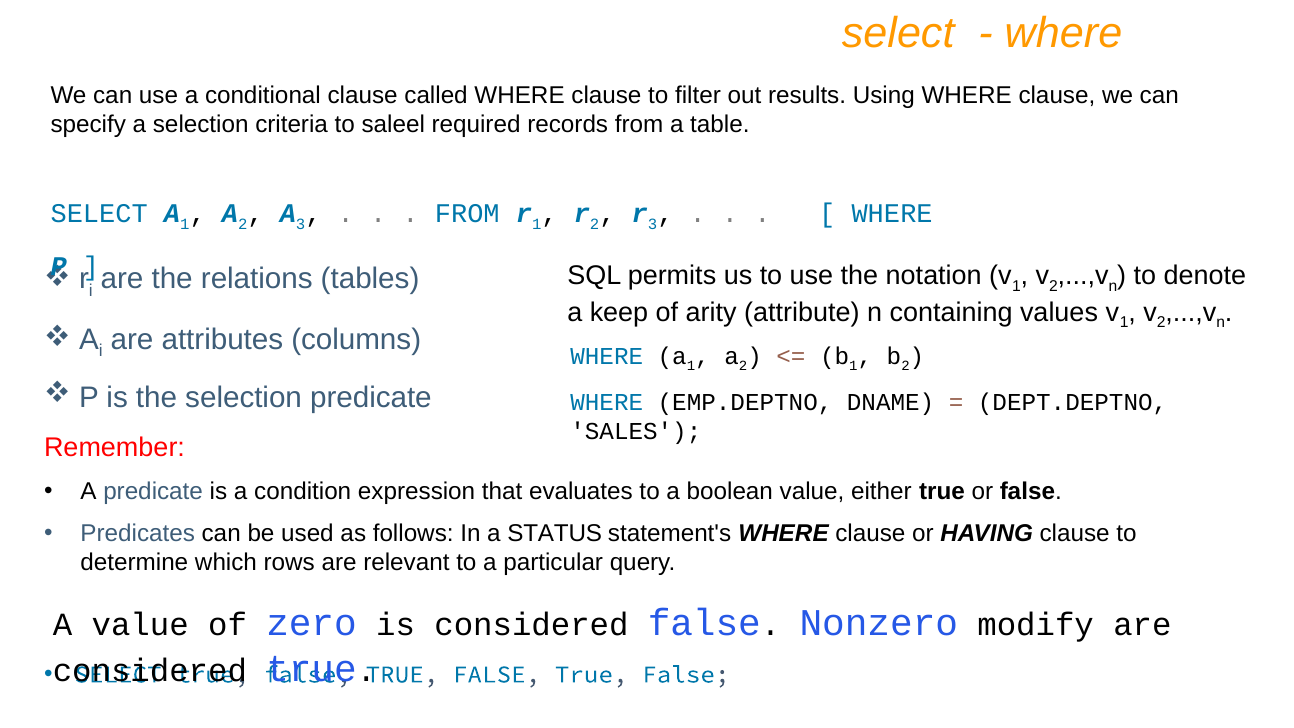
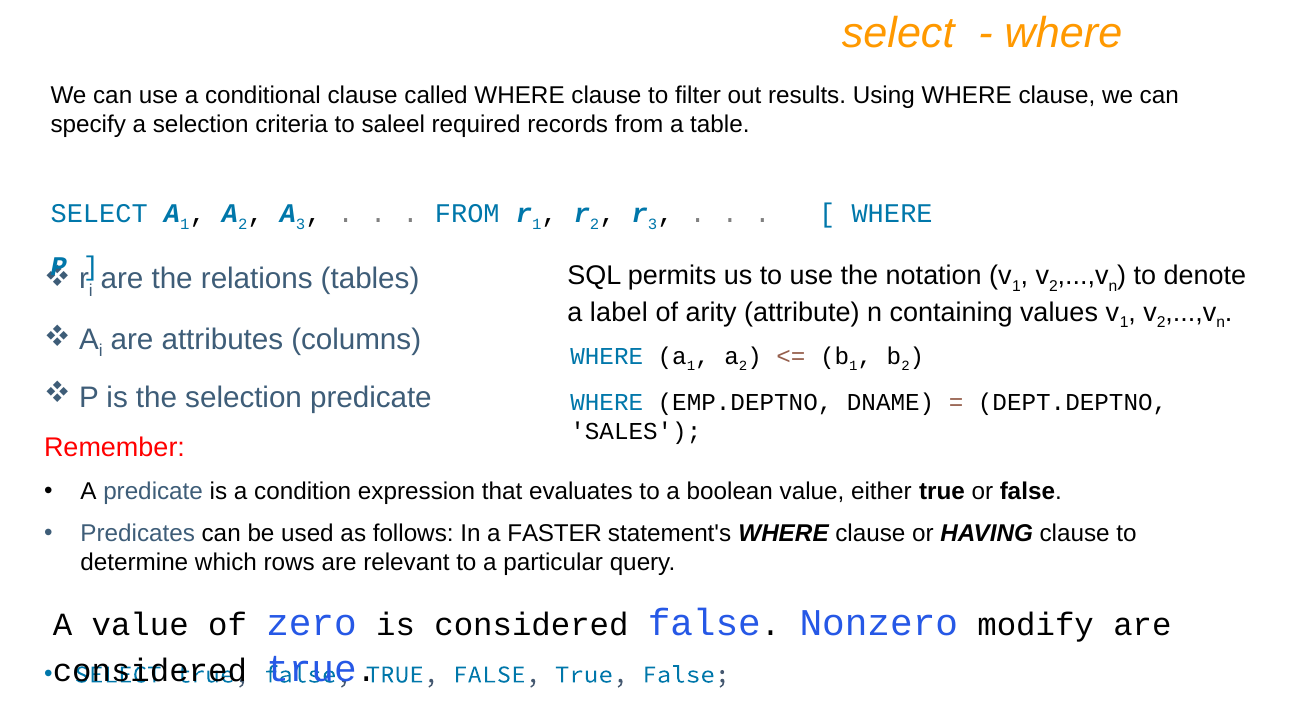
keep: keep -> label (619, 312)
STATUS: STATUS -> FASTER (555, 533)
